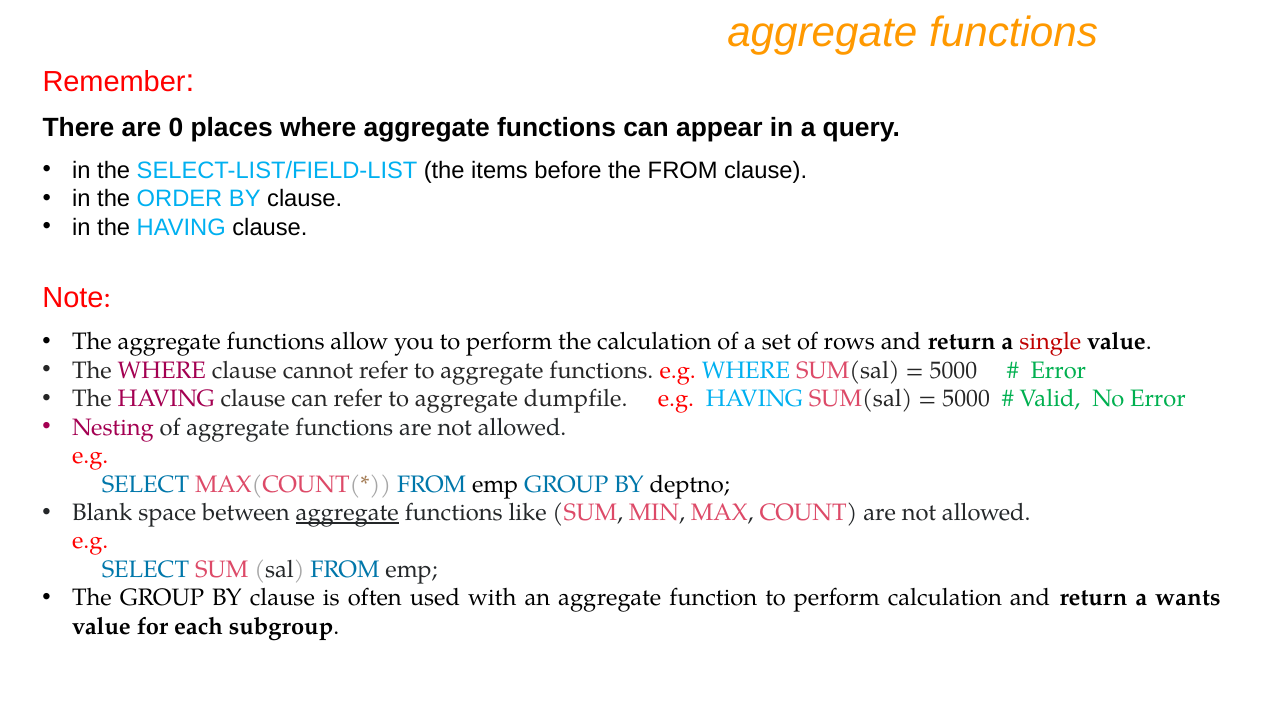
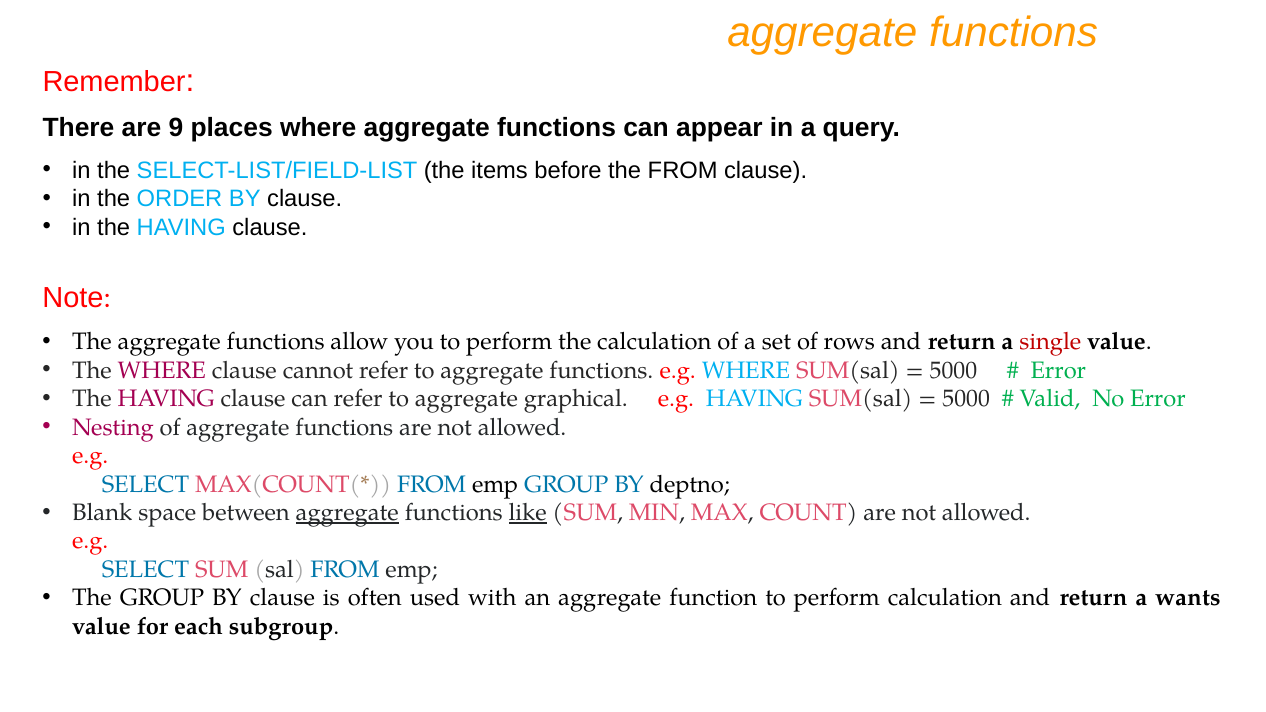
0: 0 -> 9 (176, 128)
dumpfile: dumpfile -> graphical (576, 399)
like underline: none -> present (528, 513)
